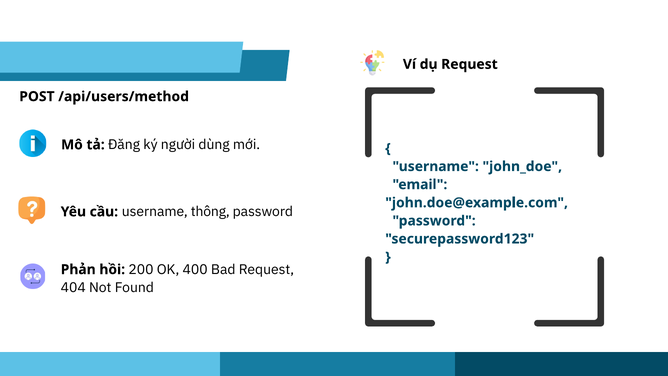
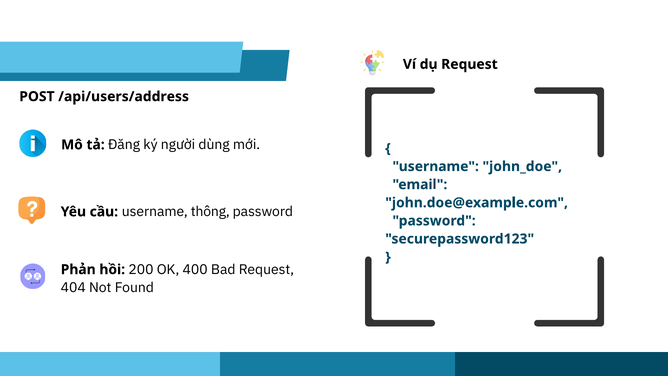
/api/users/method: /api/users/method -> /api/users/address (124, 97)
